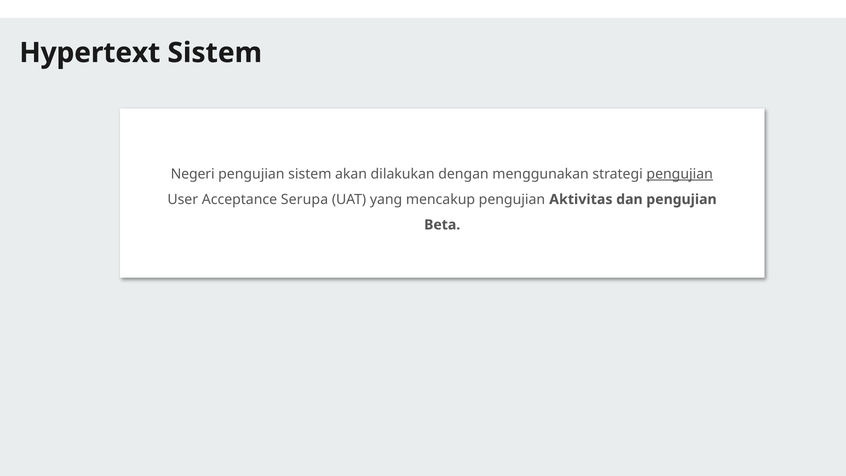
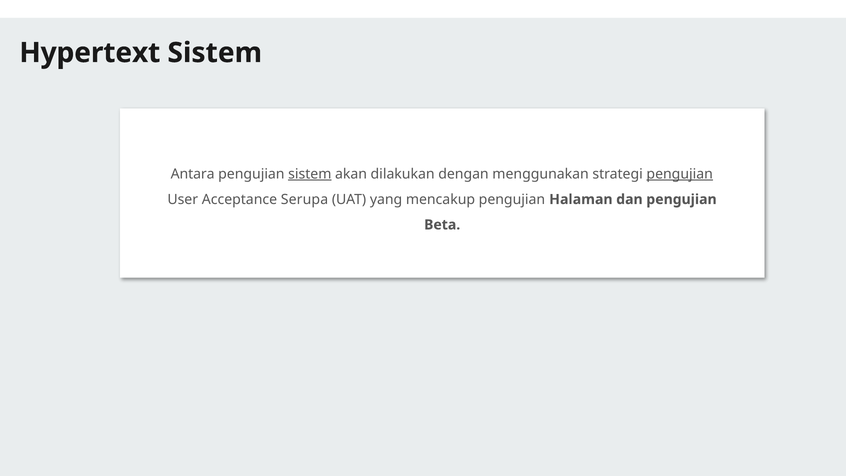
Negeri: Negeri -> Antara (193, 174)
sistem underline: none -> present (310, 174)
Aktivitas: Aktivitas -> Halaman (581, 199)
